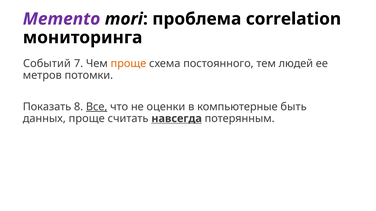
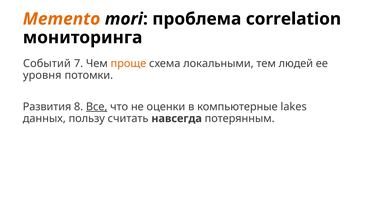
Memento colour: purple -> orange (62, 19)
постоянного: постоянного -> локальными (218, 64)
метров: метров -> уровня (42, 75)
Показать: Показать -> Развития (47, 107)
быть: быть -> lakes (294, 107)
данных проще: проще -> пользу (87, 119)
навсегда underline: present -> none (177, 119)
